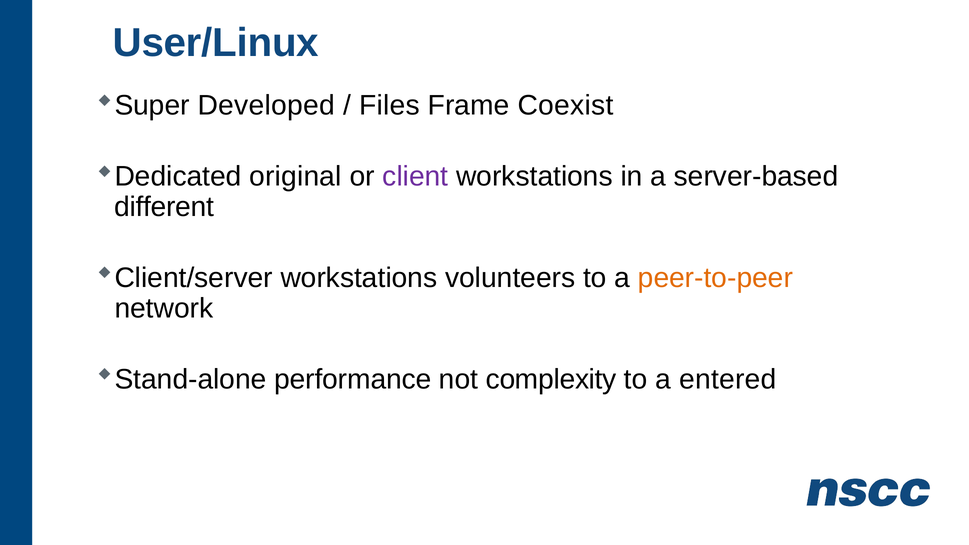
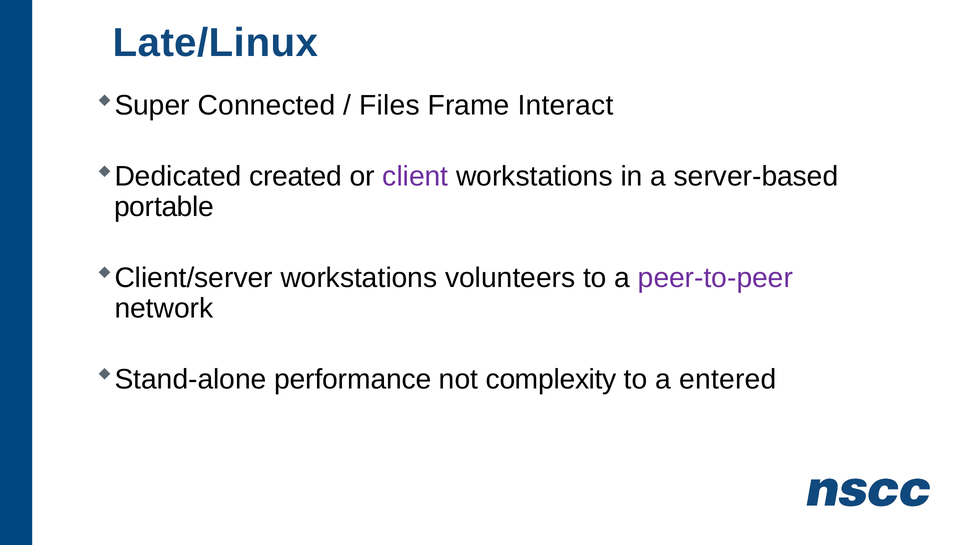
User/Linux: User/Linux -> Late/Linux (215, 43)
Developed: Developed -> Connected (267, 105)
Coexist: Coexist -> Interact (566, 105)
original: original -> created (296, 176)
different: different -> portable (164, 207)
peer-to-peer colour: orange -> purple (715, 278)
